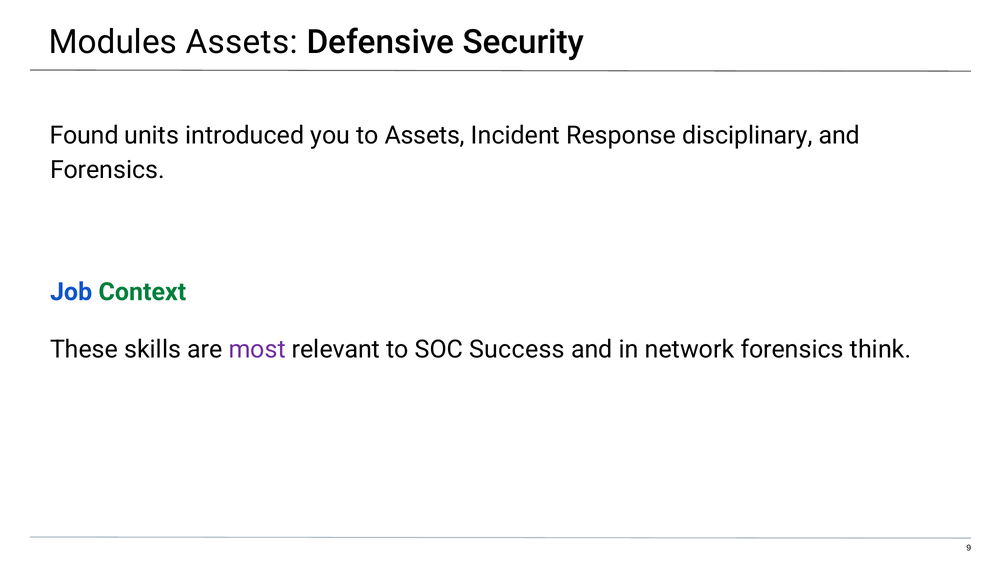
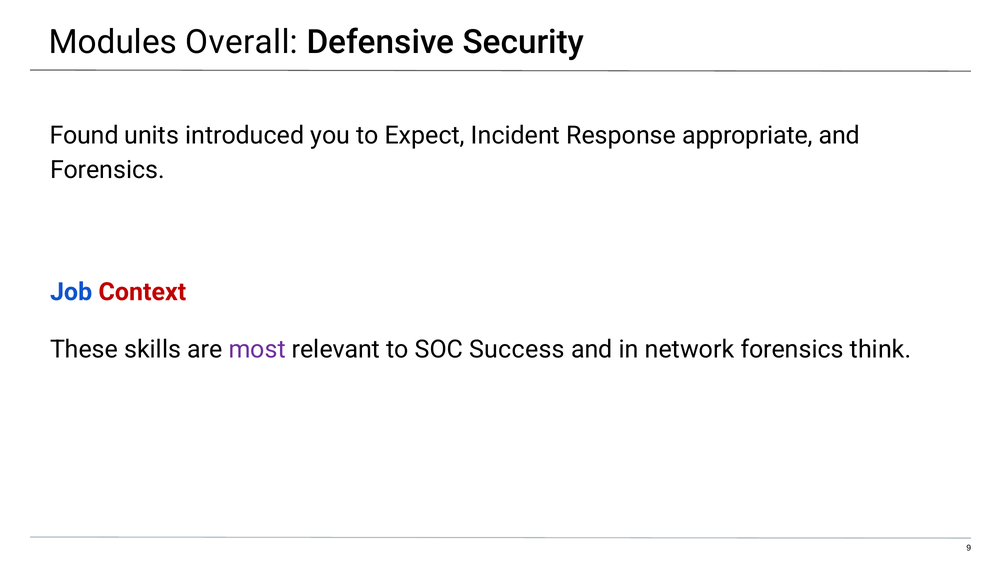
Modules Assets: Assets -> Overall (242, 42)
to Assets: Assets -> Expect (425, 135)
disciplinary: disciplinary -> appropriate (747, 135)
Context colour: green -> red (142, 292)
